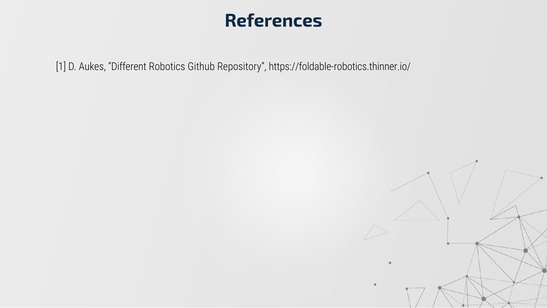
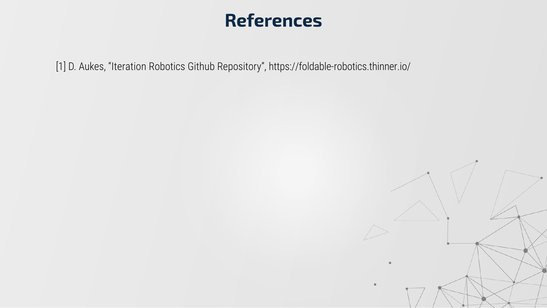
Different: Different -> Iteration (127, 67)
